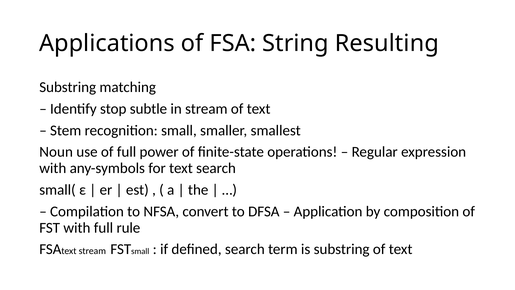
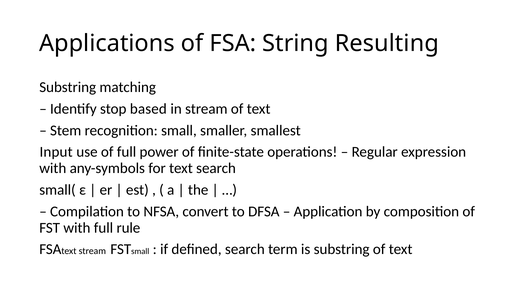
subtle: subtle -> based (148, 109)
Noun: Noun -> Input (56, 152)
